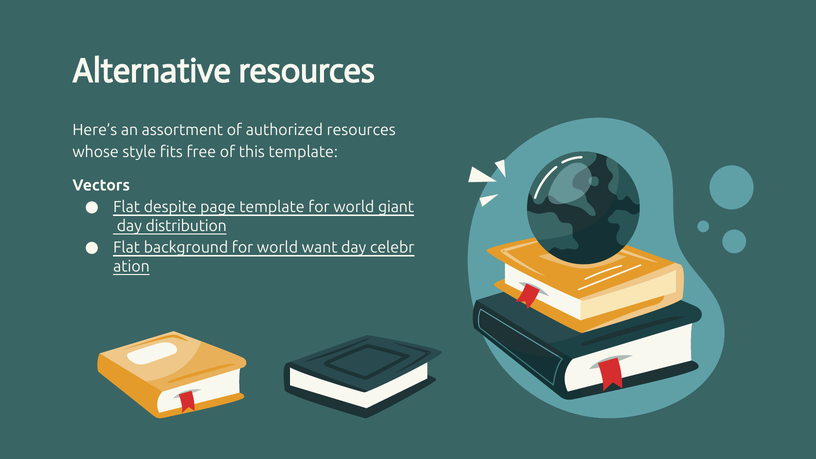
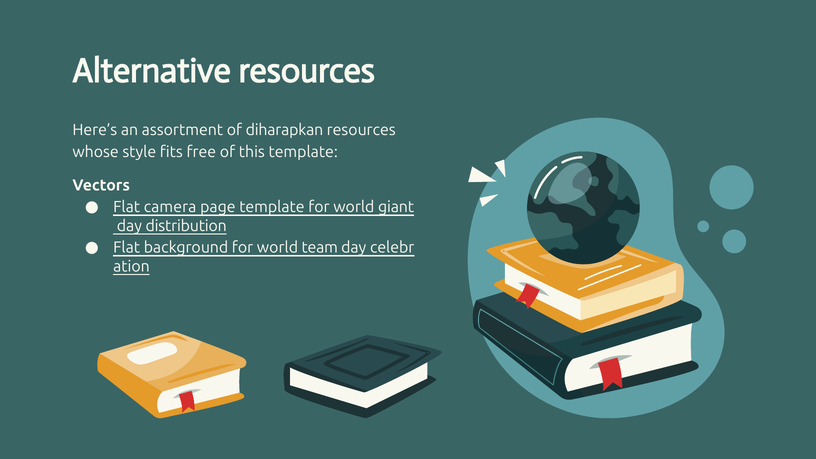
authorized: authorized -> diharapkan (284, 130)
despite: despite -> camera (170, 207)
want: want -> team (320, 248)
